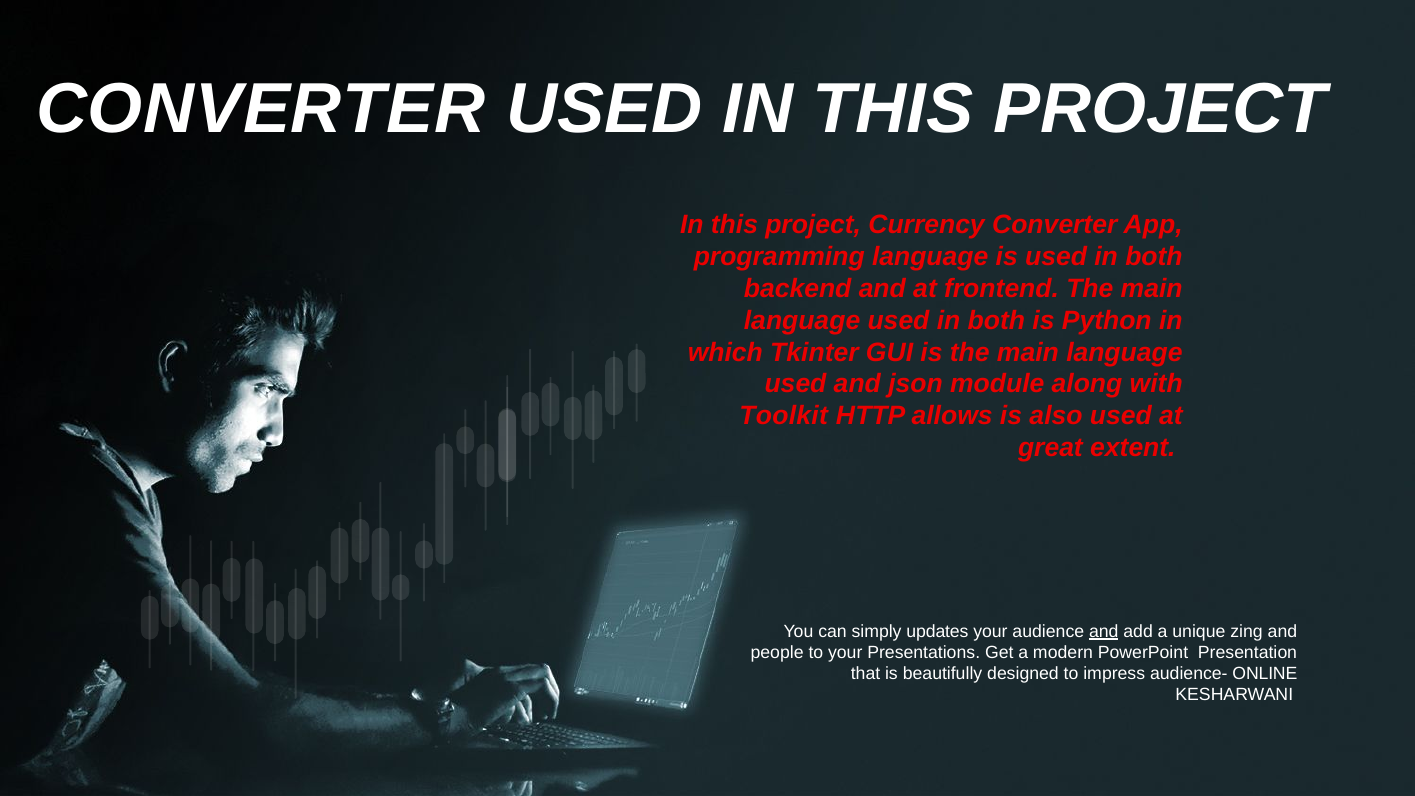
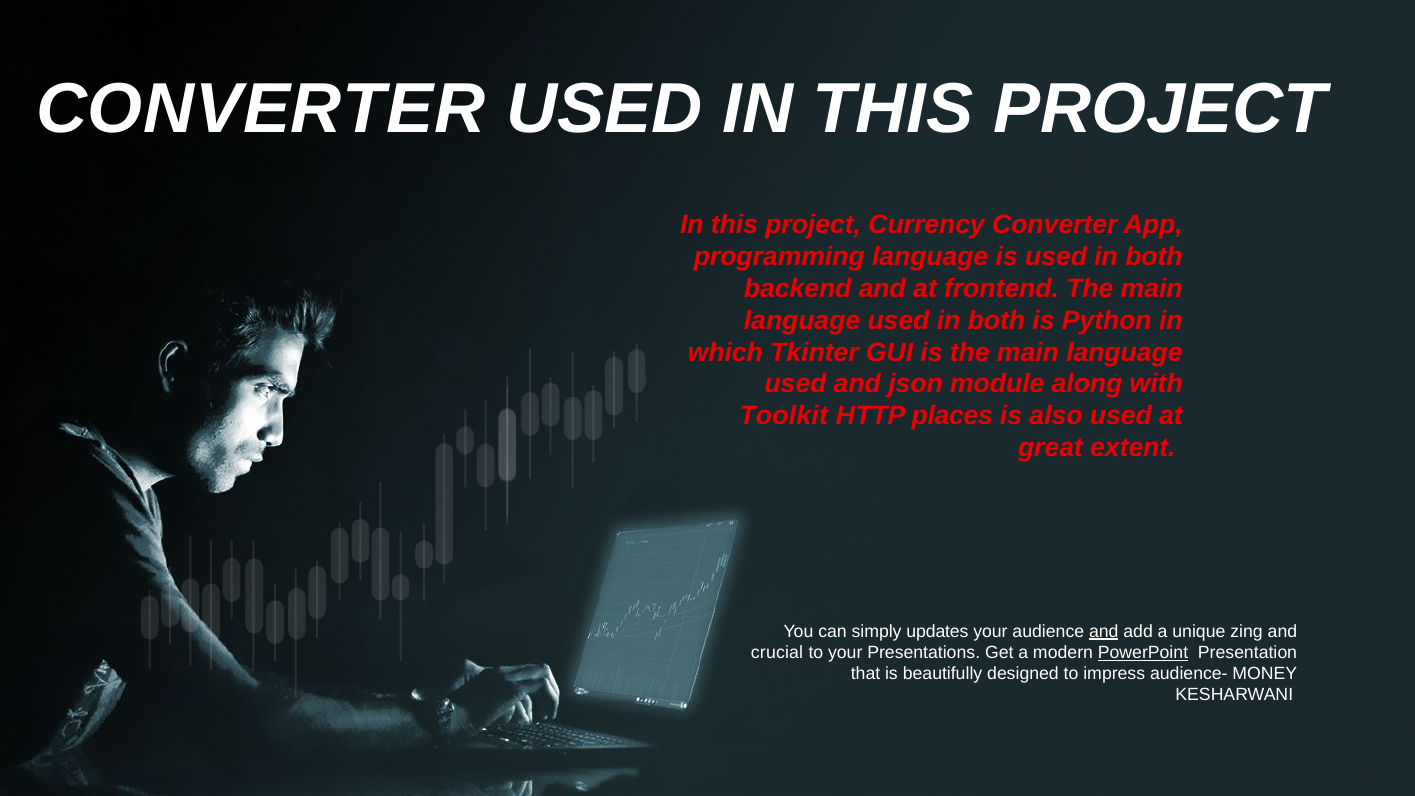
allows: allows -> places (952, 416)
people: people -> crucial (777, 653)
PowerPoint underline: none -> present (1143, 653)
ONLINE: ONLINE -> MONEY (1265, 674)
